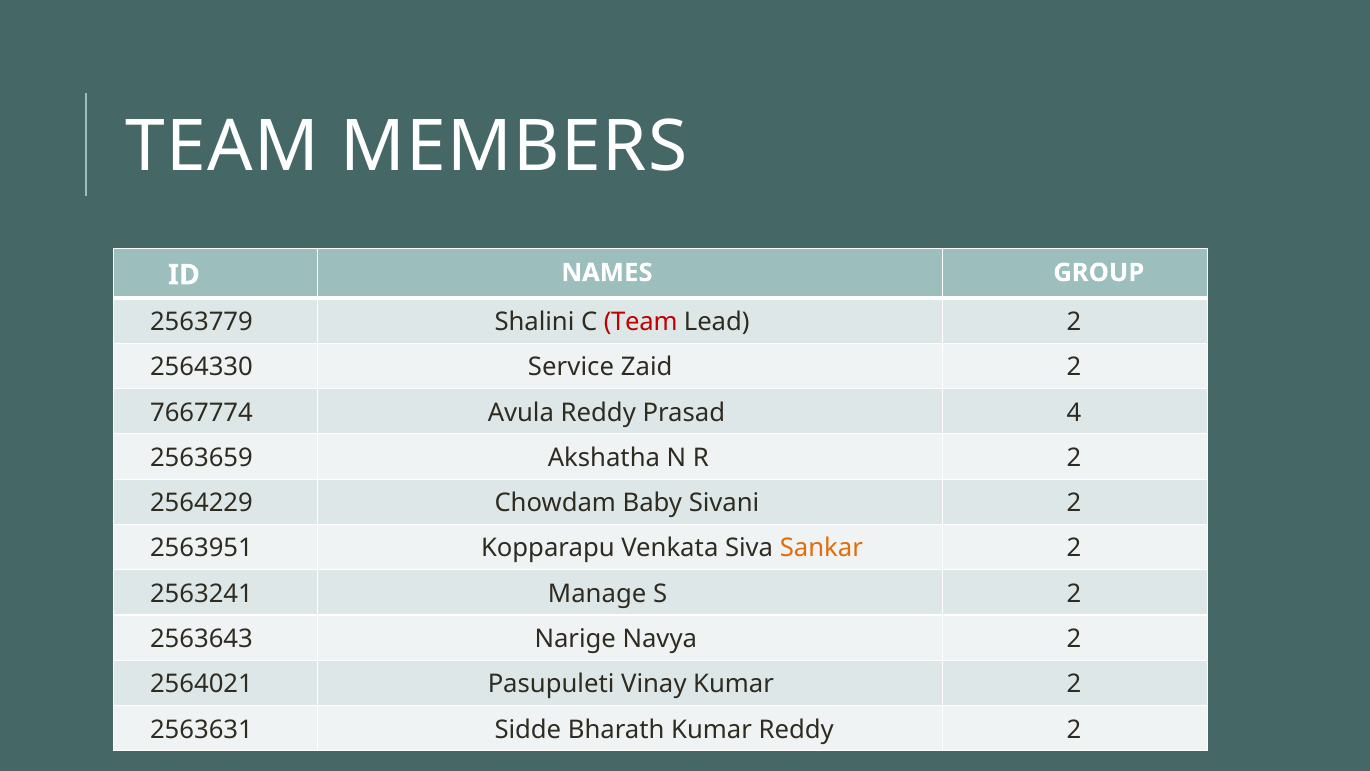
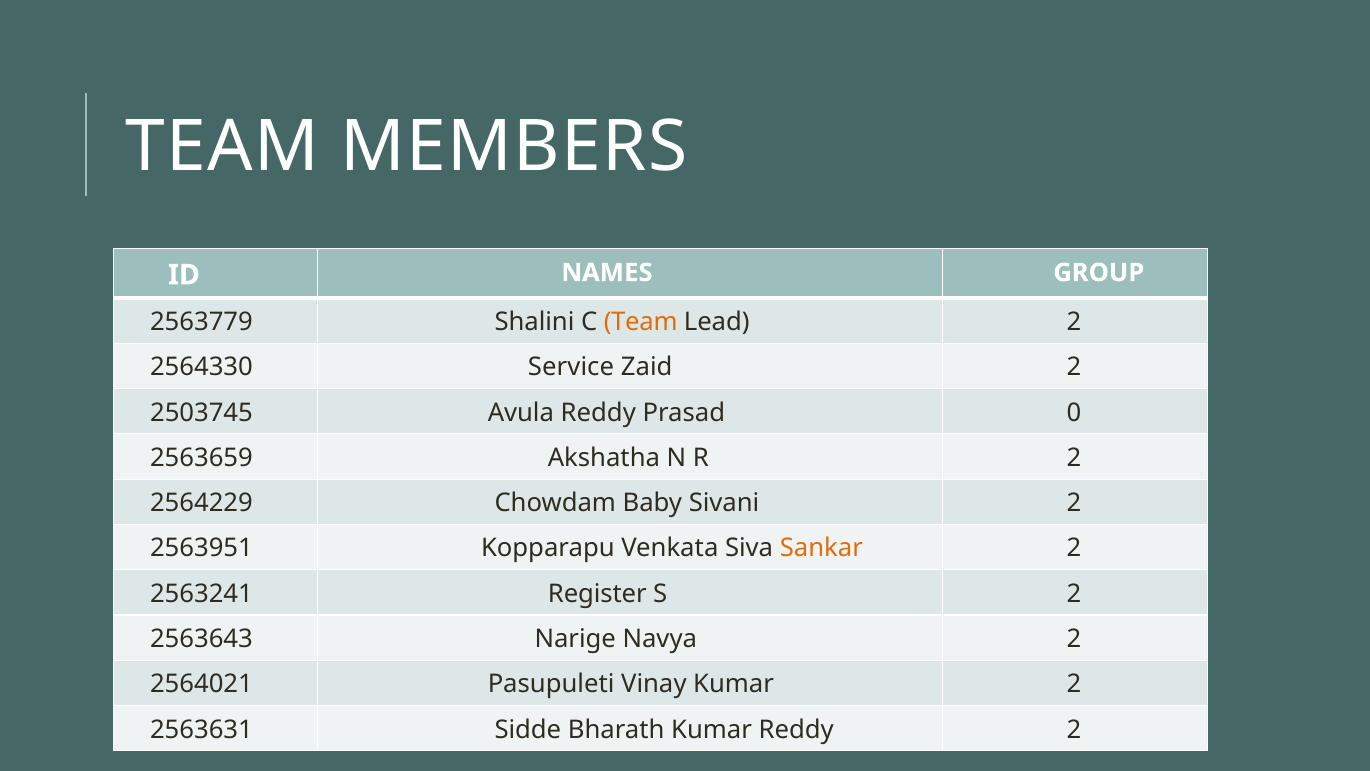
Team colour: red -> orange (641, 322)
7667774: 7667774 -> 2503745 (201, 412)
4: 4 -> 0 (1074, 412)
Manage: Manage -> Register (597, 593)
